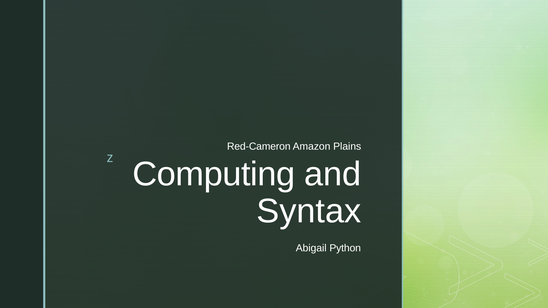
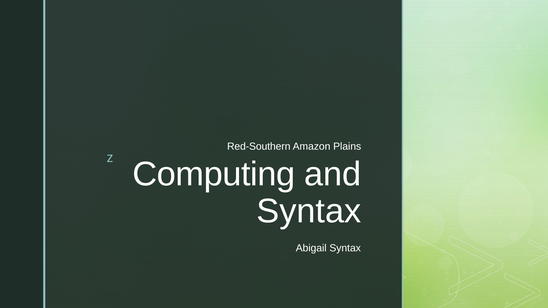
Red-Cameron: Red-Cameron -> Red-Southern (259, 147)
Abigail Python: Python -> Syntax (345, 248)
